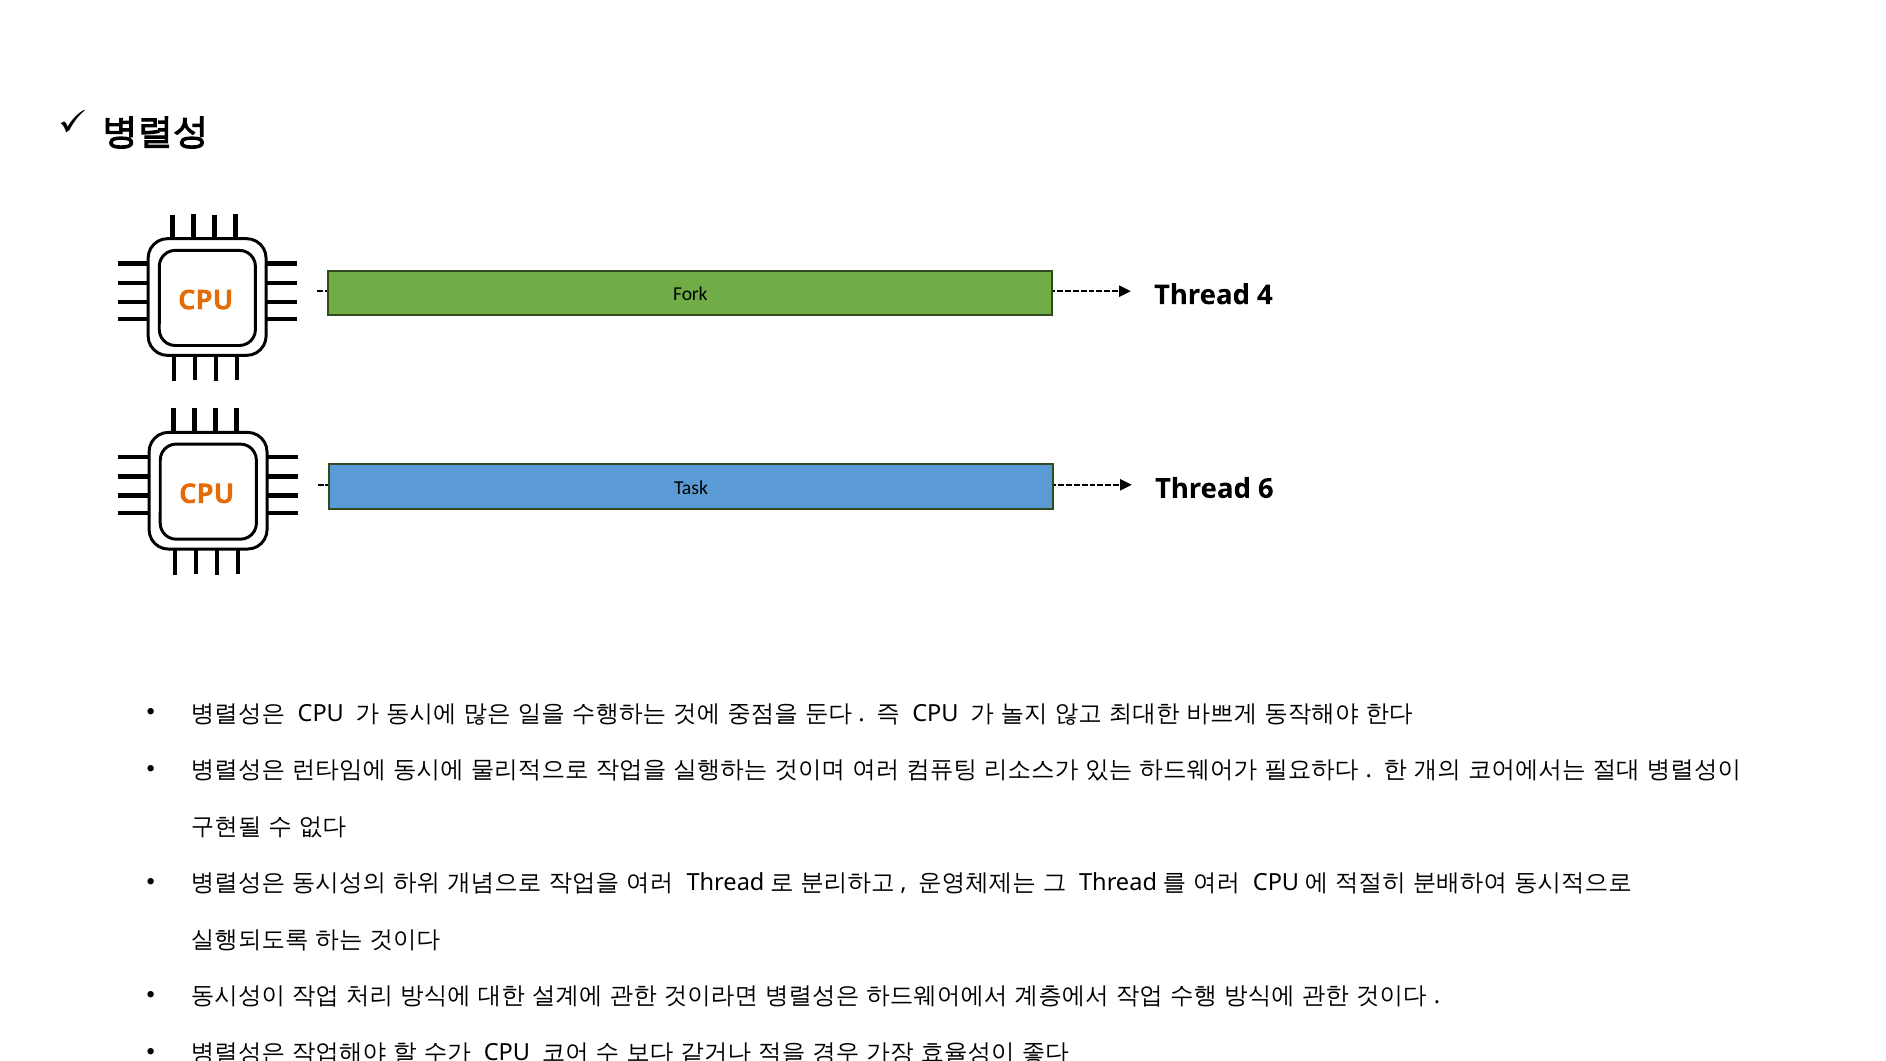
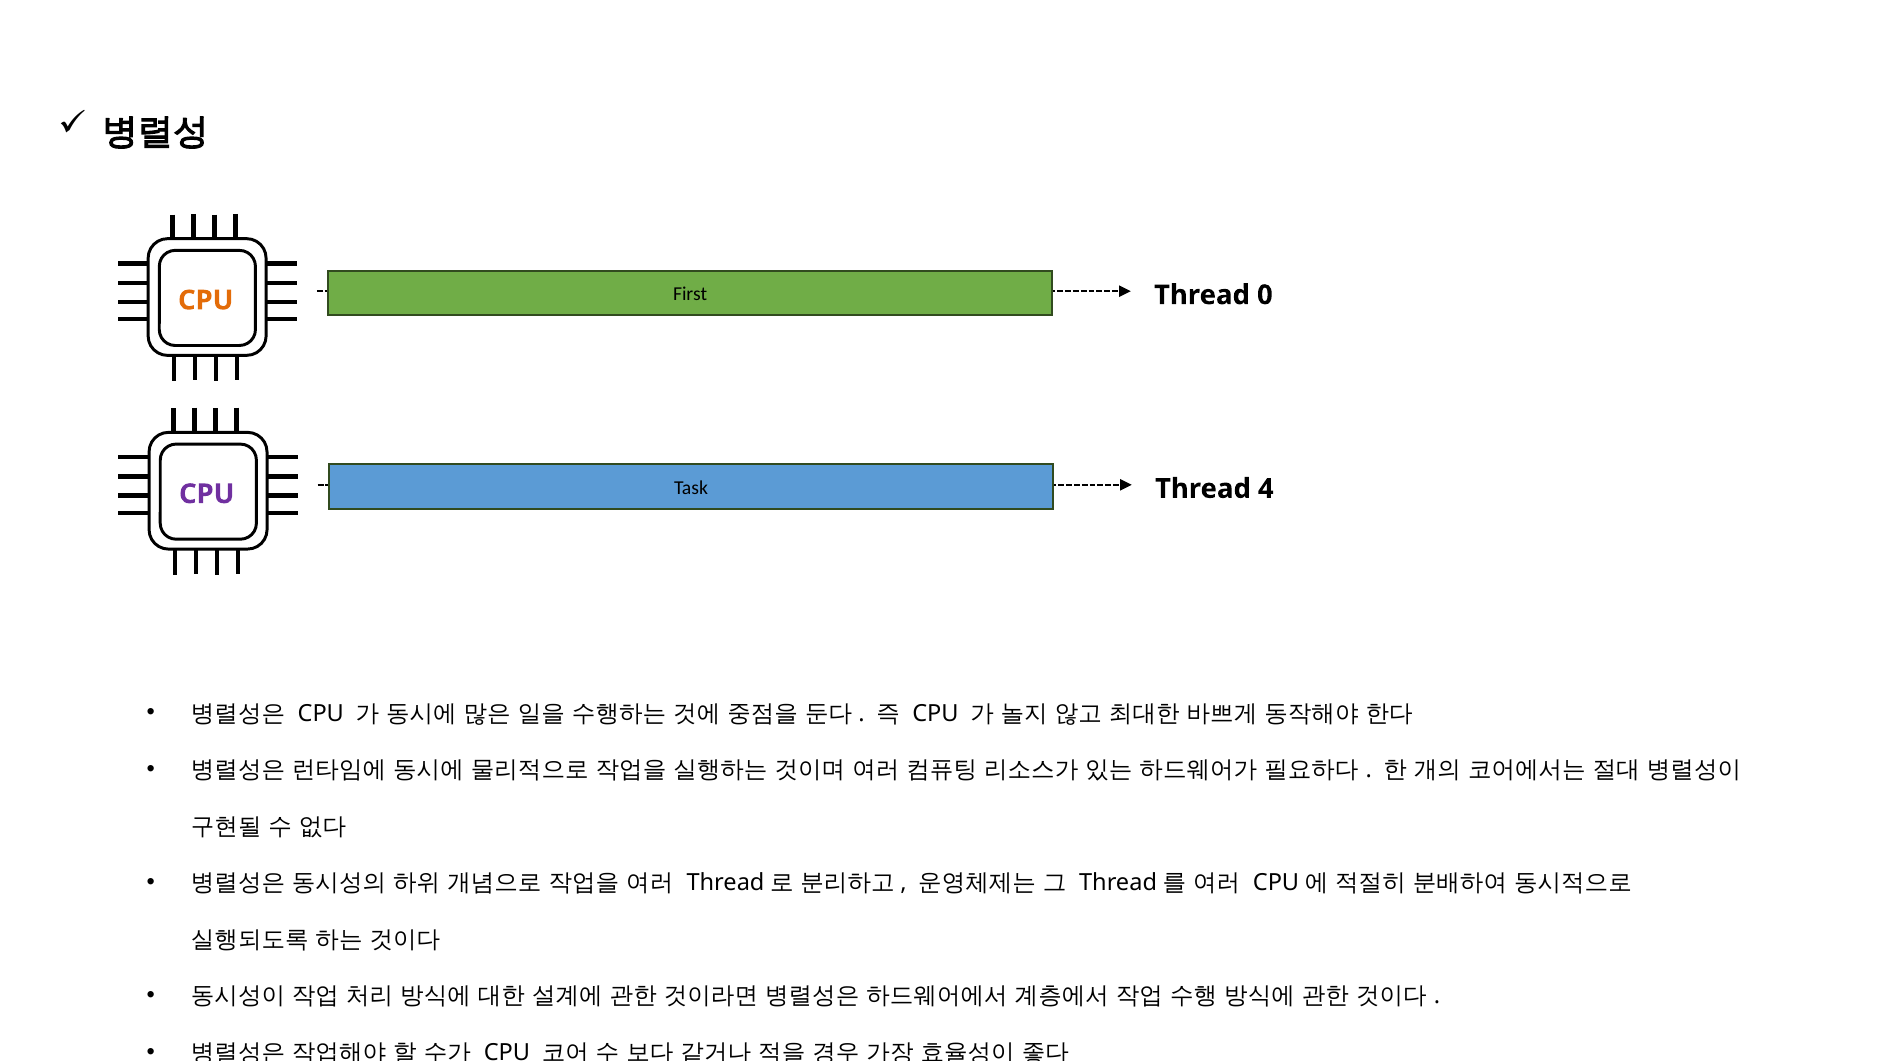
Fork: Fork -> First (690, 294)
4: 4 -> 0 (1265, 295)
CPU colour: orange -> purple (207, 494)
6: 6 -> 4 (1266, 489)
